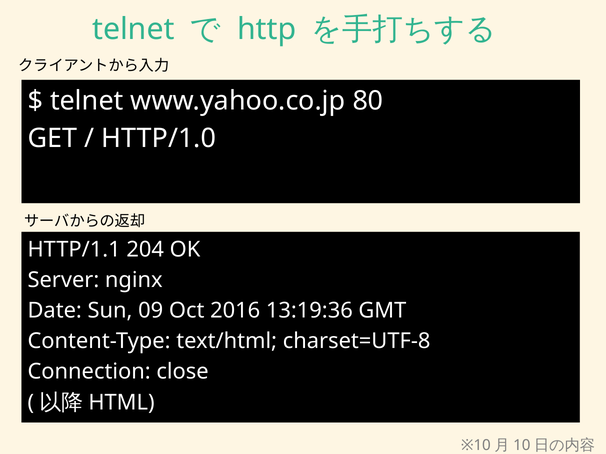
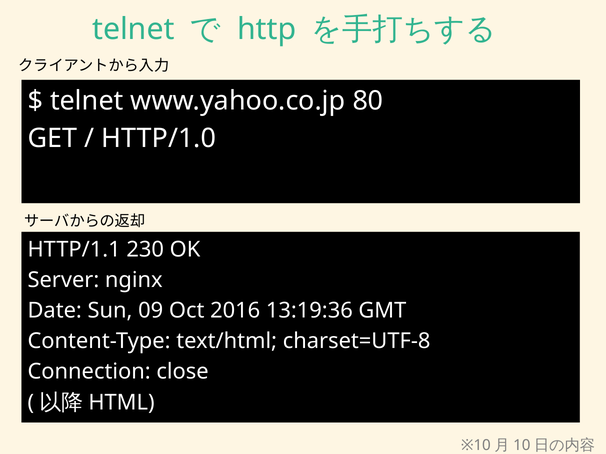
204: 204 -> 230 (145, 250)
